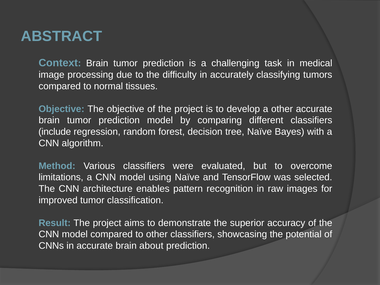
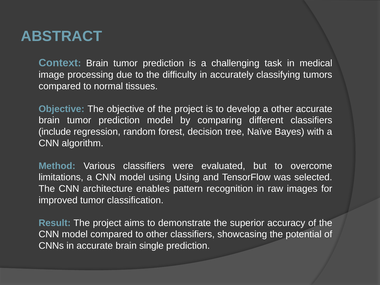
using Naïve: Naïve -> Using (187, 177)
about: about -> single (151, 246)
